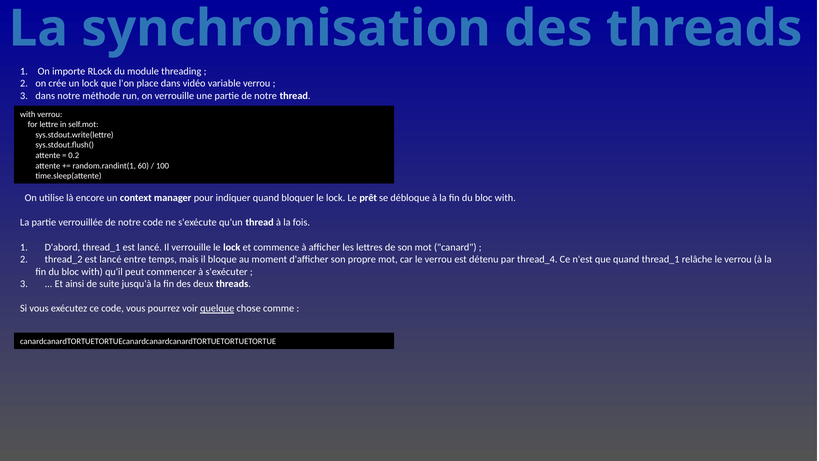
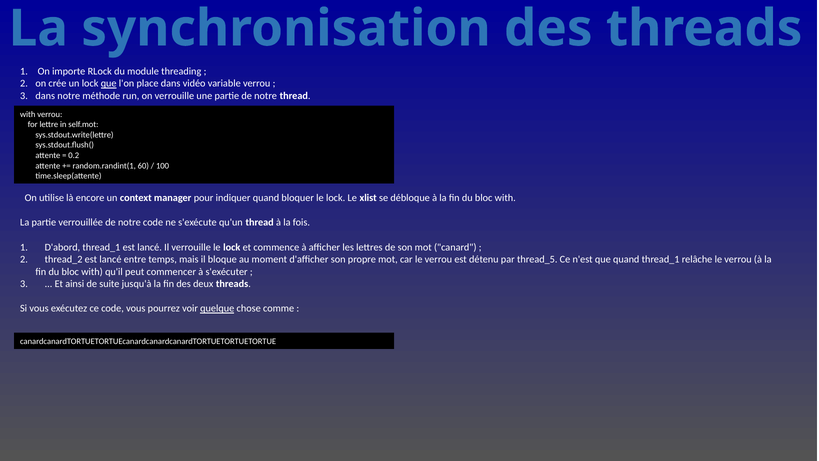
que underline: none -> present (109, 84)
prêt: prêt -> xlist (368, 198)
thread_4: thread_4 -> thread_5 (537, 259)
